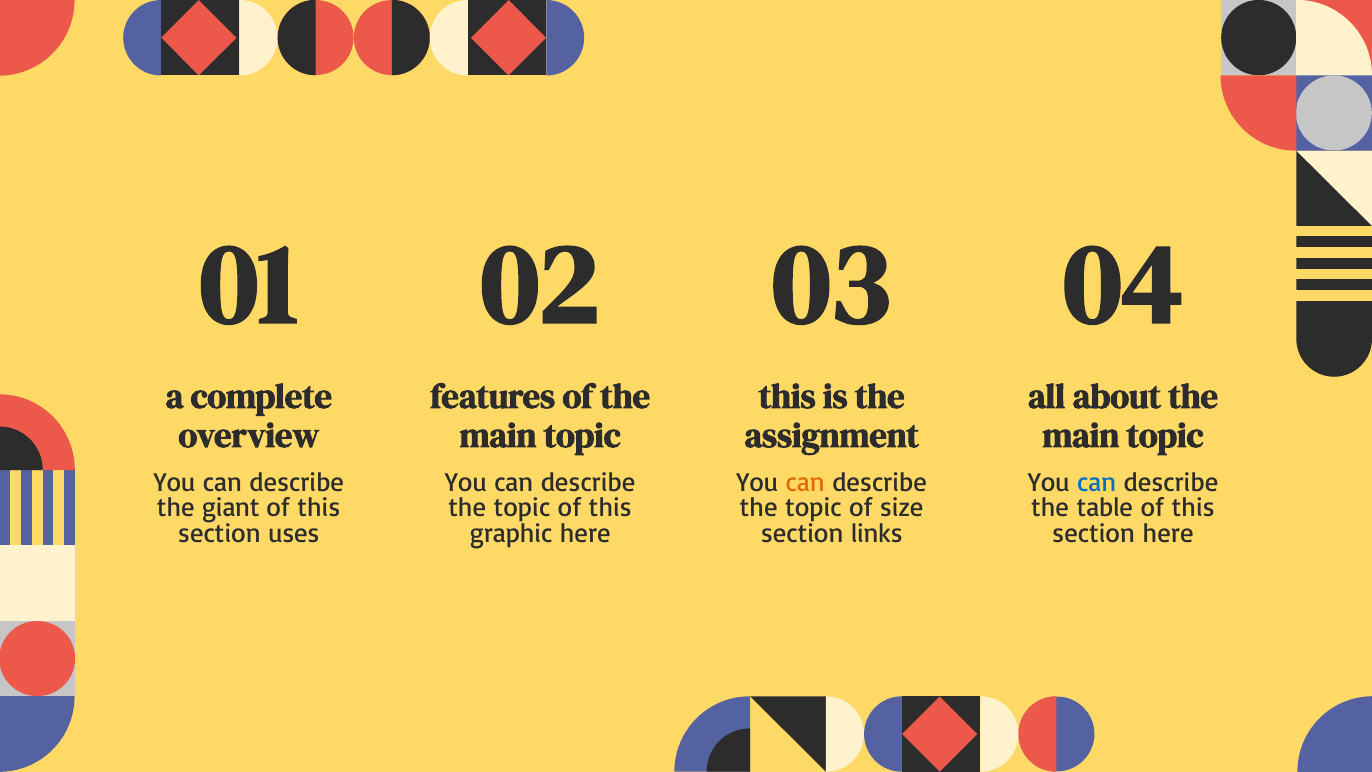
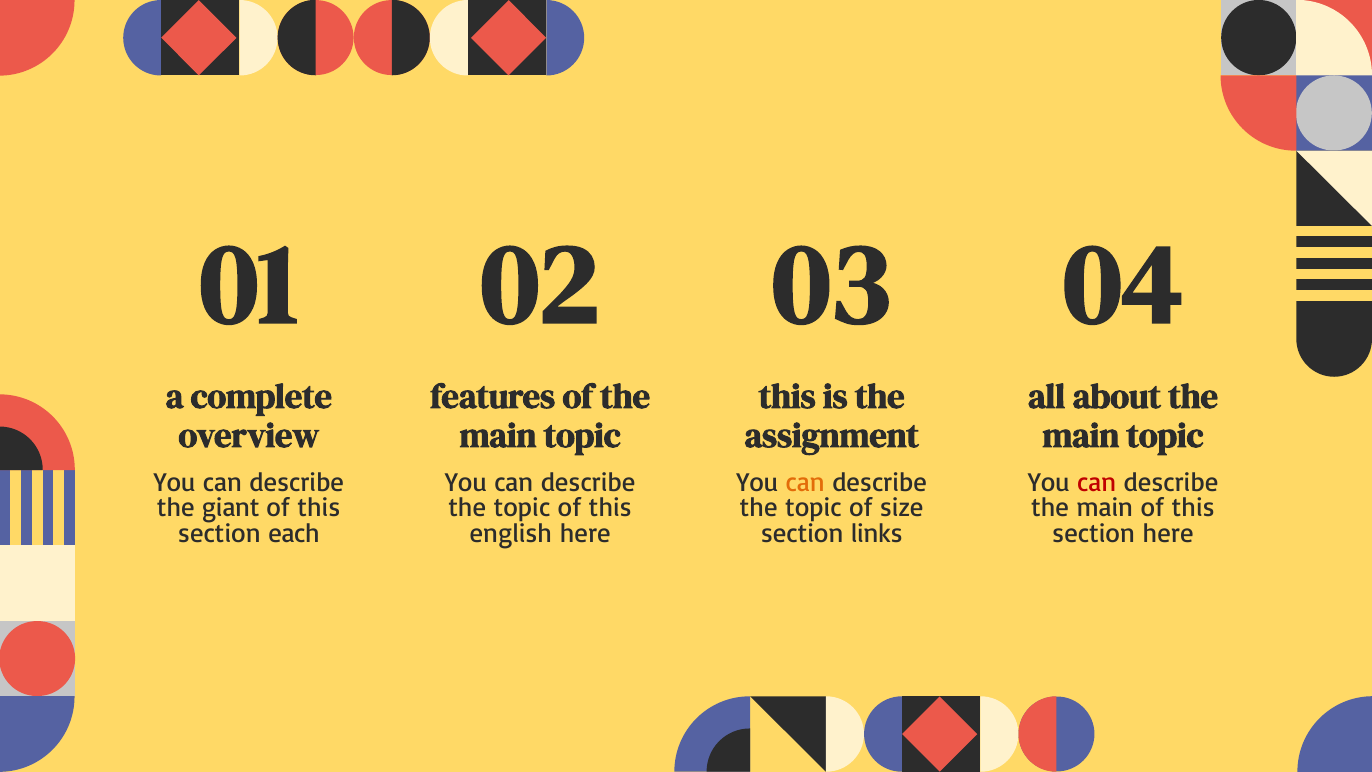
can colour: blue -> red (1097, 482)
table: table -> main (1105, 508)
uses: uses -> each (294, 533)
graphic: graphic -> english (511, 533)
